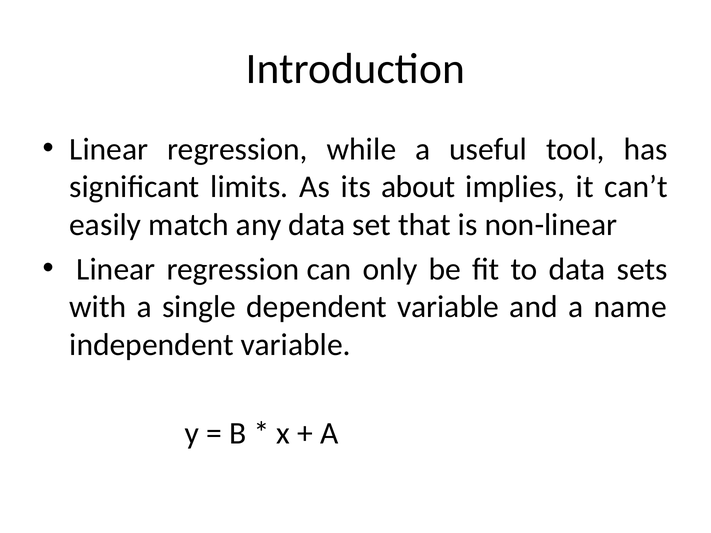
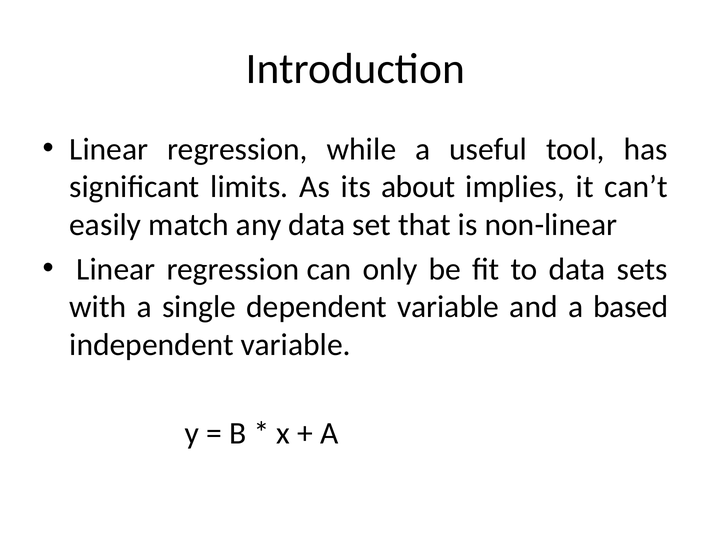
name: name -> based (631, 307)
